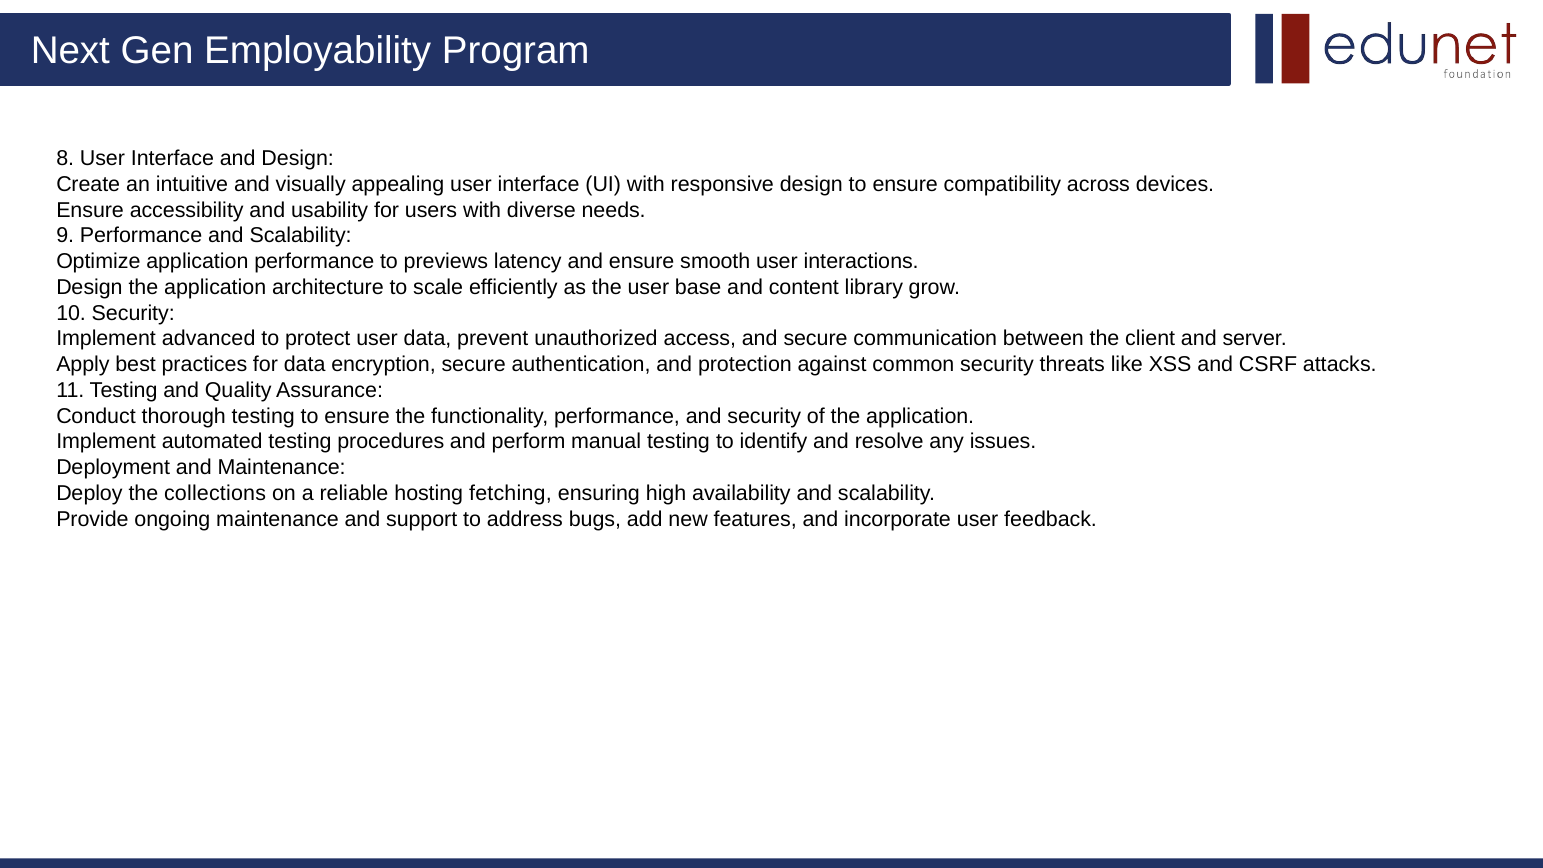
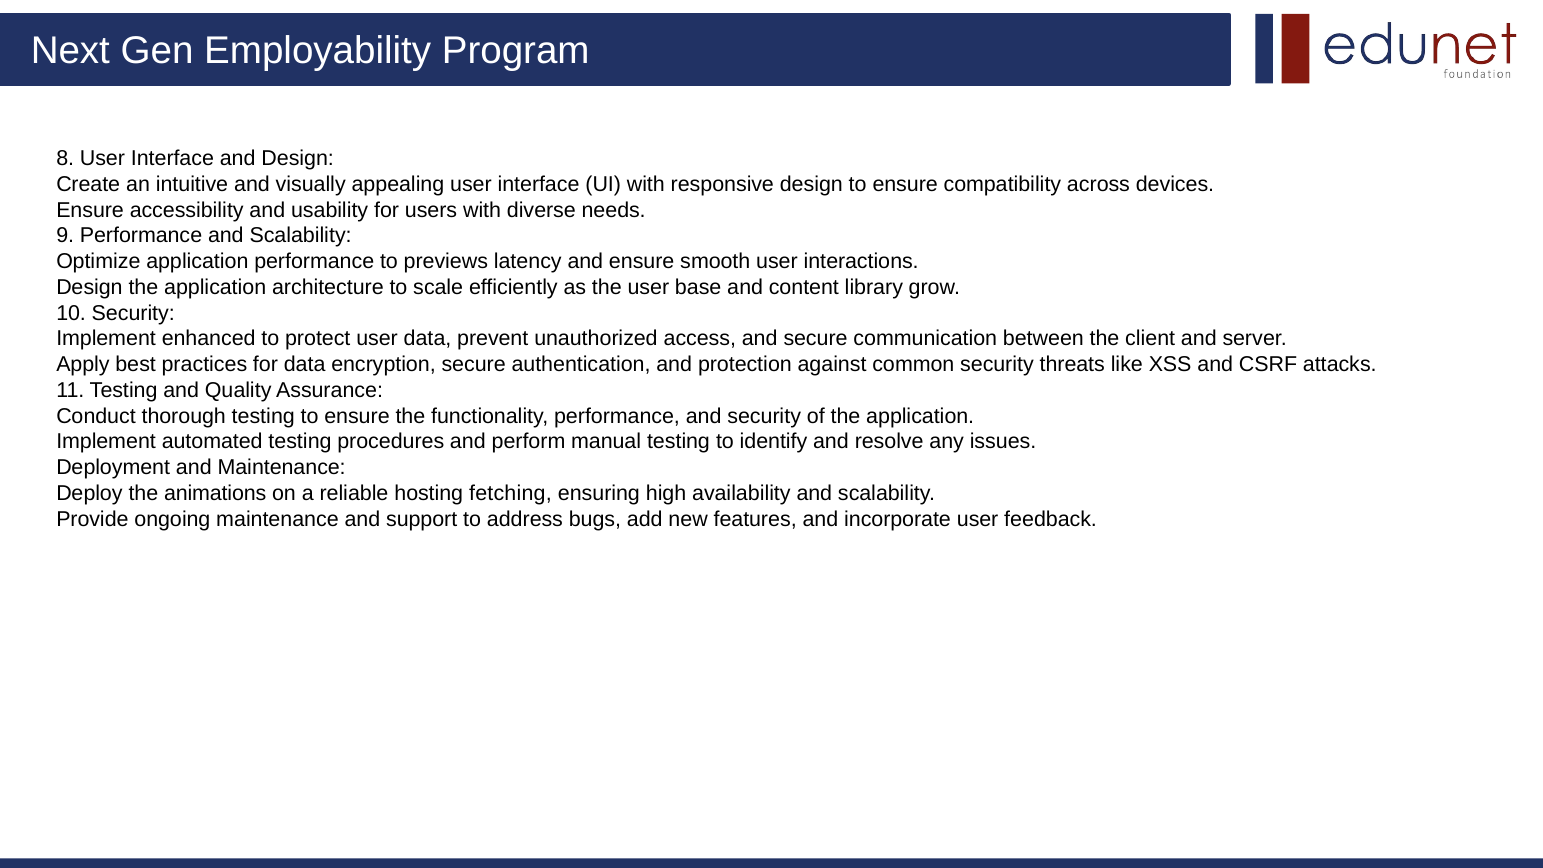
advanced: advanced -> enhanced (209, 339)
collections: collections -> animations (215, 493)
